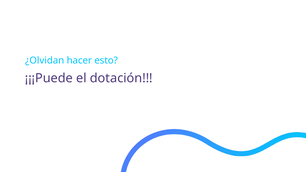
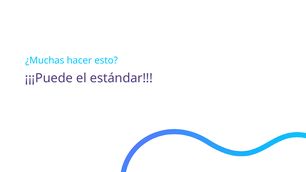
¿Olvidan: ¿Olvidan -> ¿Muchas (45, 61)
dotación: dotación -> estándar (121, 78)
